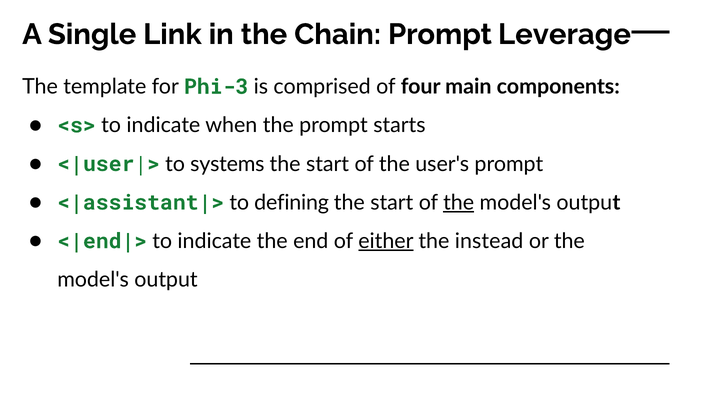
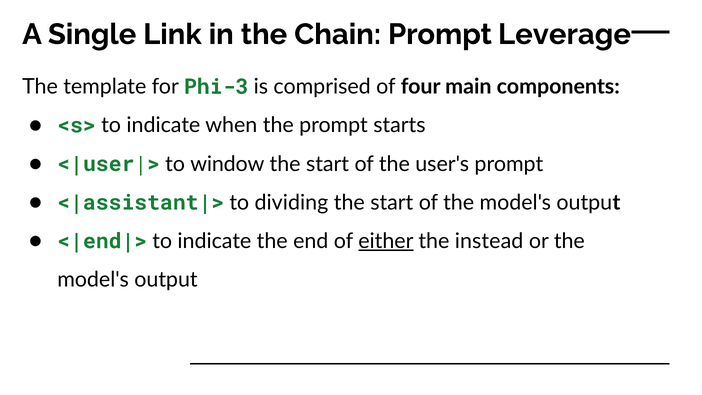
systems: systems -> window (227, 164)
defining: defining -> dividing (291, 202)
the underline: present -> none (459, 202)
